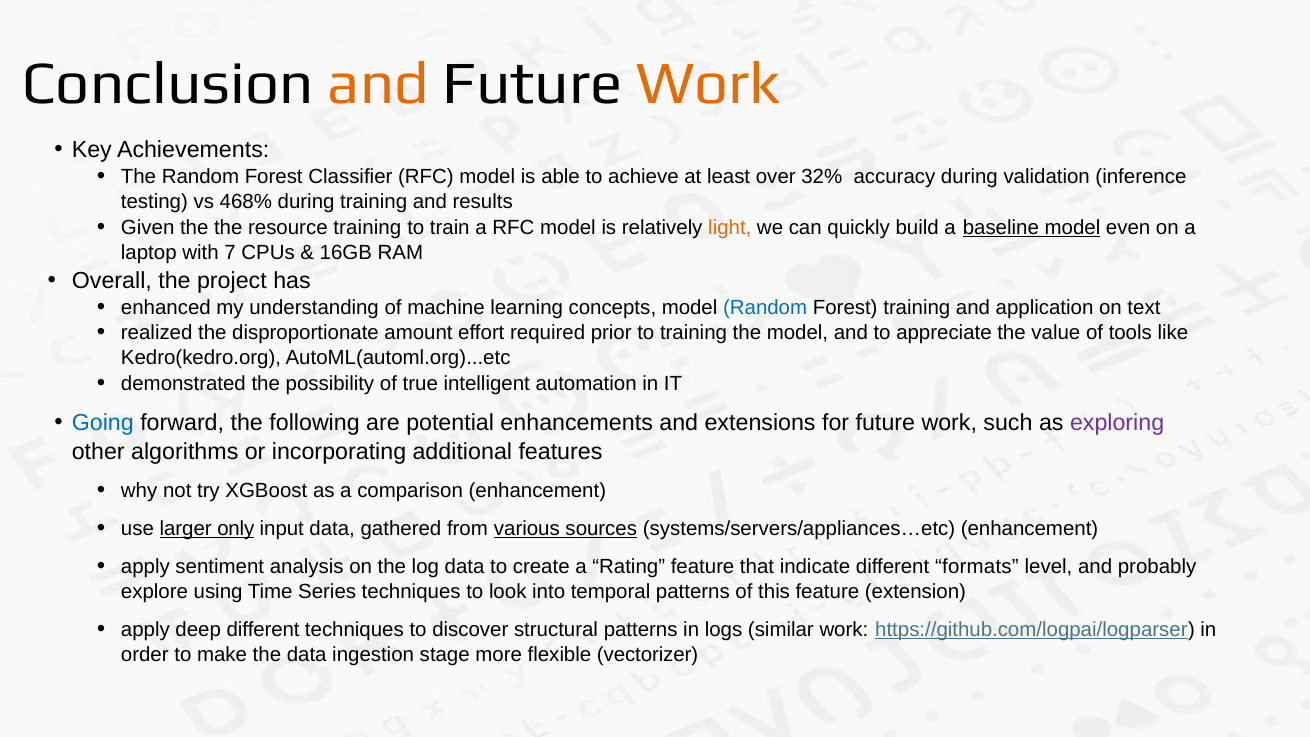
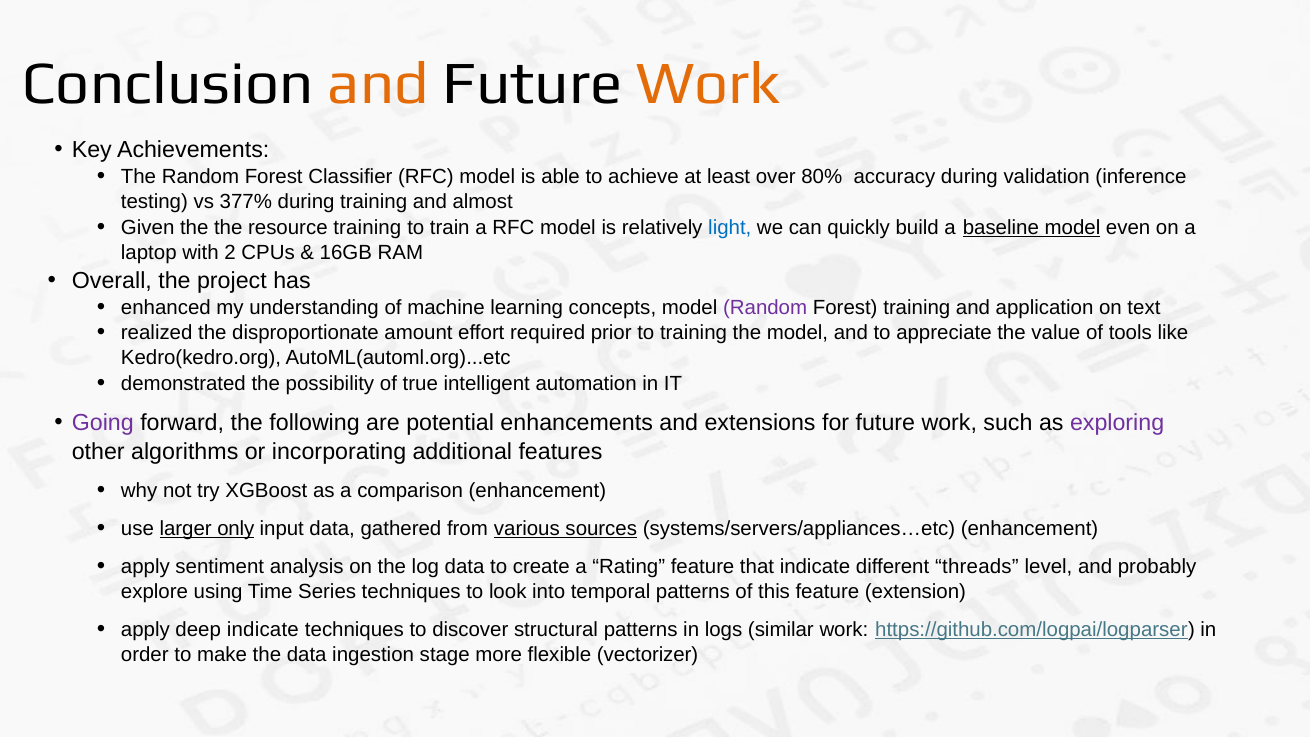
32%: 32% -> 80% (822, 177)
468%: 468% -> 377% (246, 202)
results: results -> almost (483, 202)
light colour: orange -> blue (730, 228)
7: 7 -> 2 (230, 253)
Random colour: blue -> purple (765, 307)
Going colour: blue -> purple (103, 423)
formats: formats -> threads (977, 566)
deep different: different -> indicate (263, 630)
